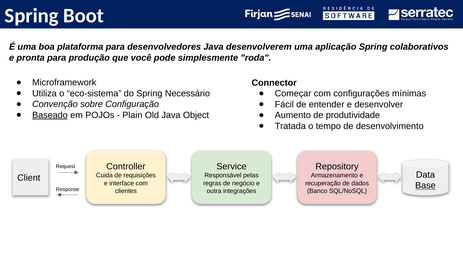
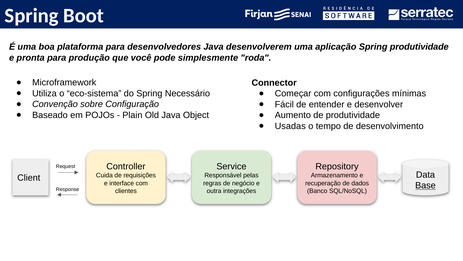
Spring colaborativos: colaborativos -> produtividade (419, 47)
Baseado underline: present -> none (50, 115)
Tratada: Tratada -> Usadas (290, 126)
